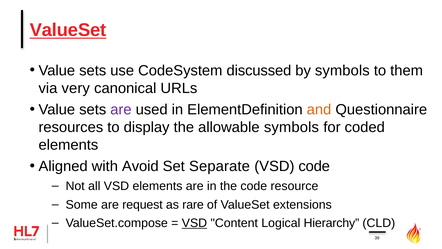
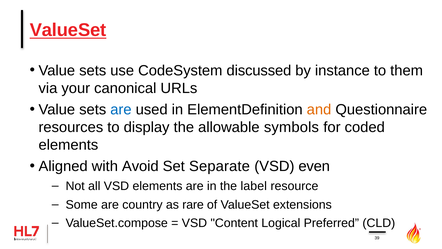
by symbols: symbols -> instance (342, 70)
very: very -> your (76, 88)
are colour: purple -> blue (121, 109)
VSD code: code -> even (314, 166)
the code: code -> label (254, 186)
request: request -> country (142, 204)
VSD underline: present -> none (194, 223)
Hierarchy: Hierarchy -> Preferred (331, 223)
